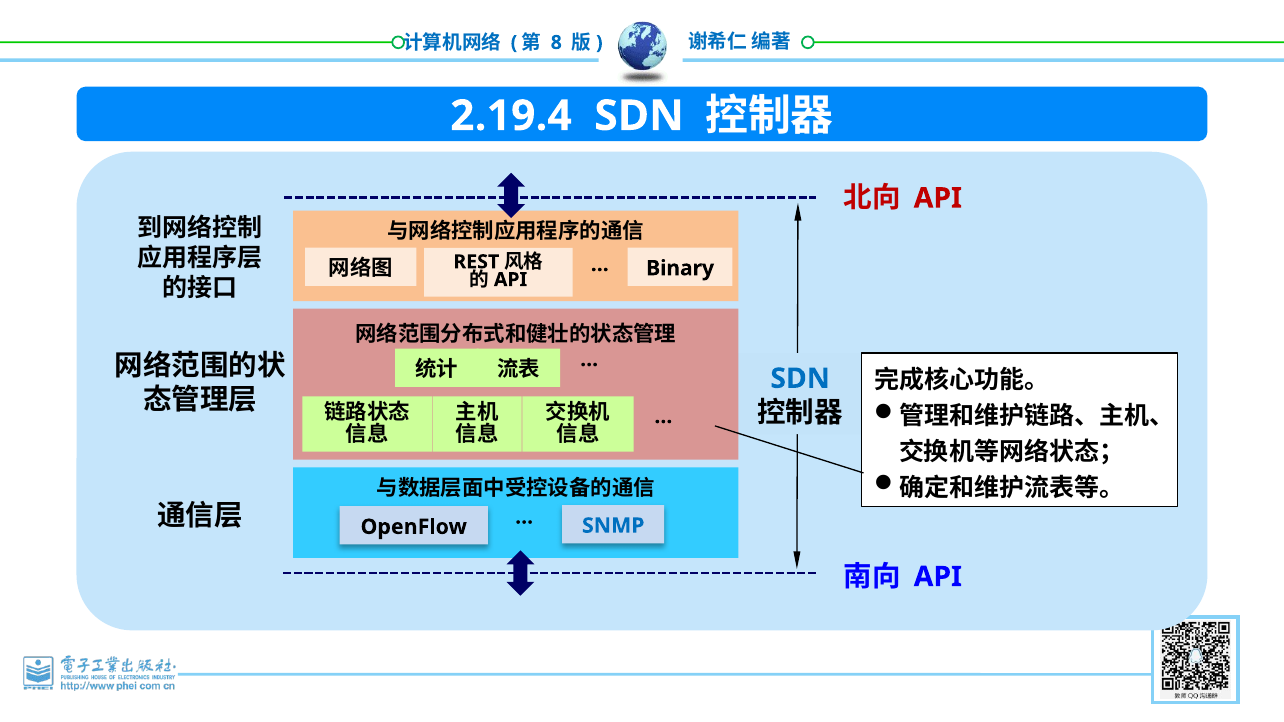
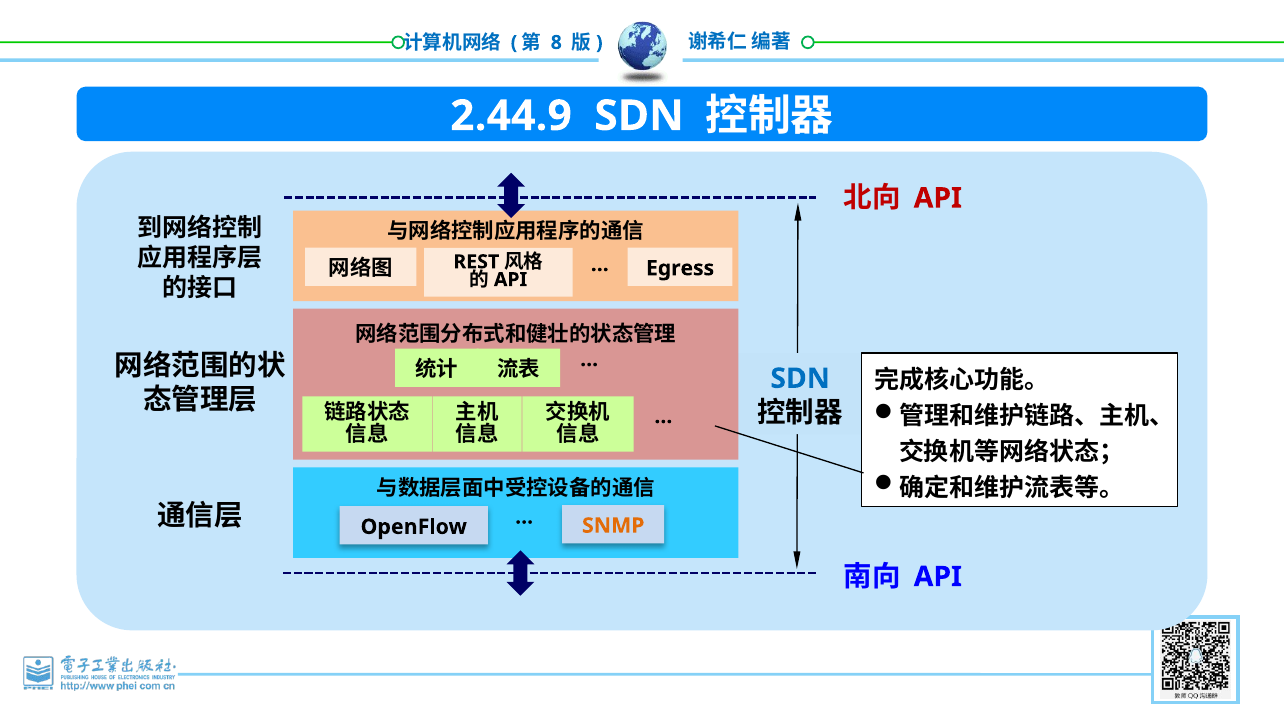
2.19.4: 2.19.4 -> 2.44.9 (511, 116)
Binary: Binary -> Egress (680, 268)
SNMP colour: blue -> orange (613, 526)
